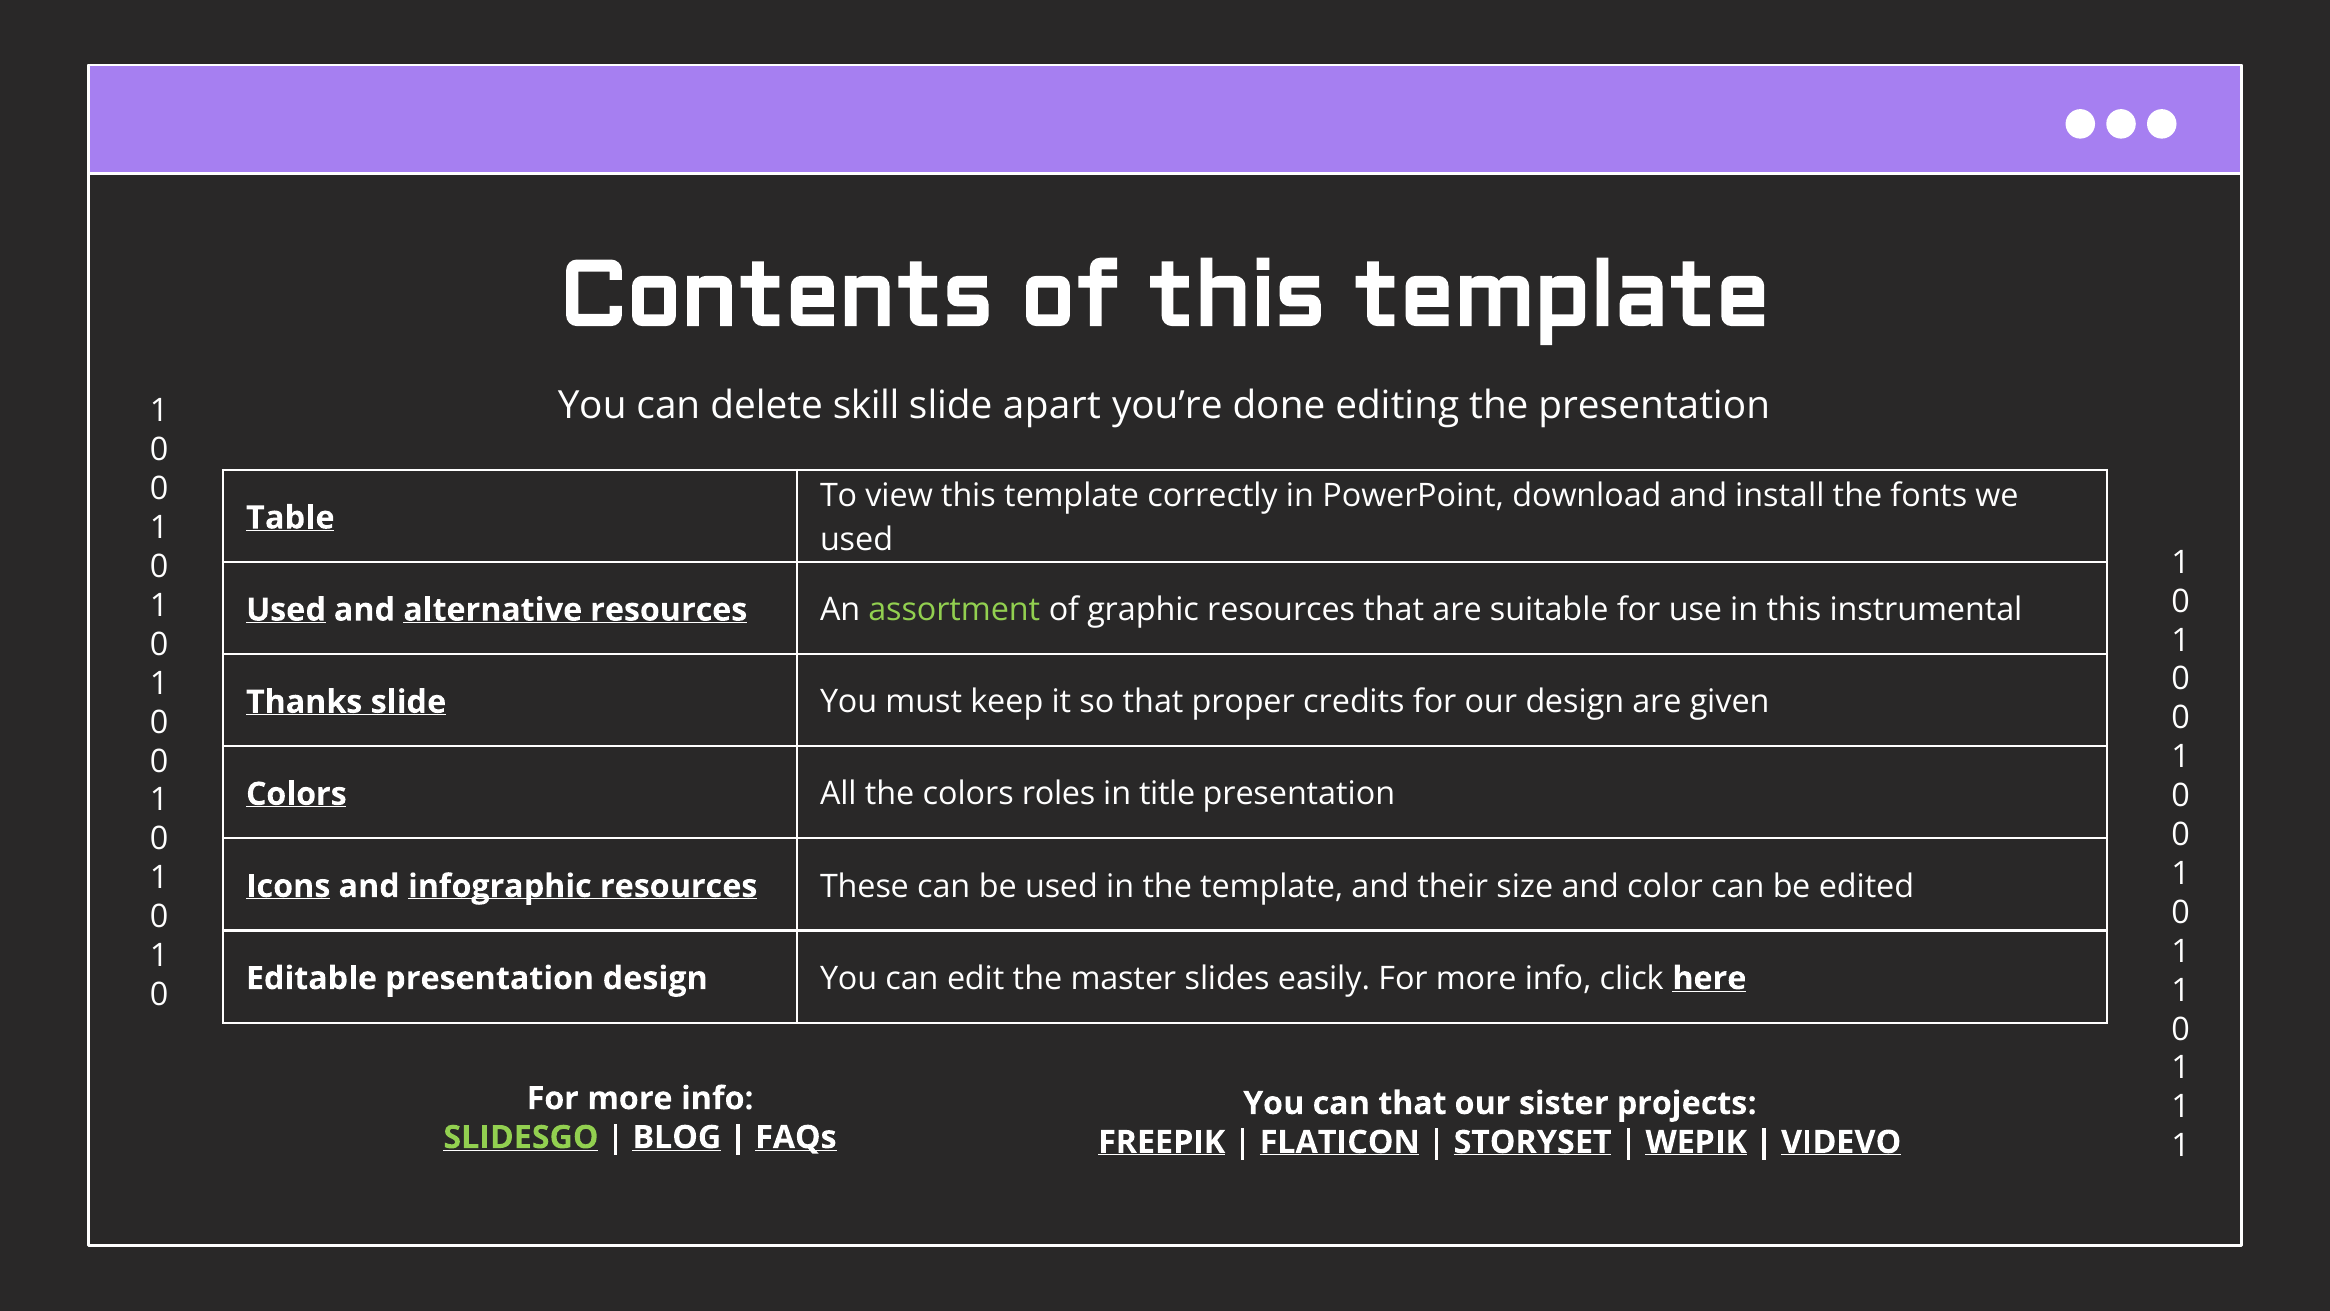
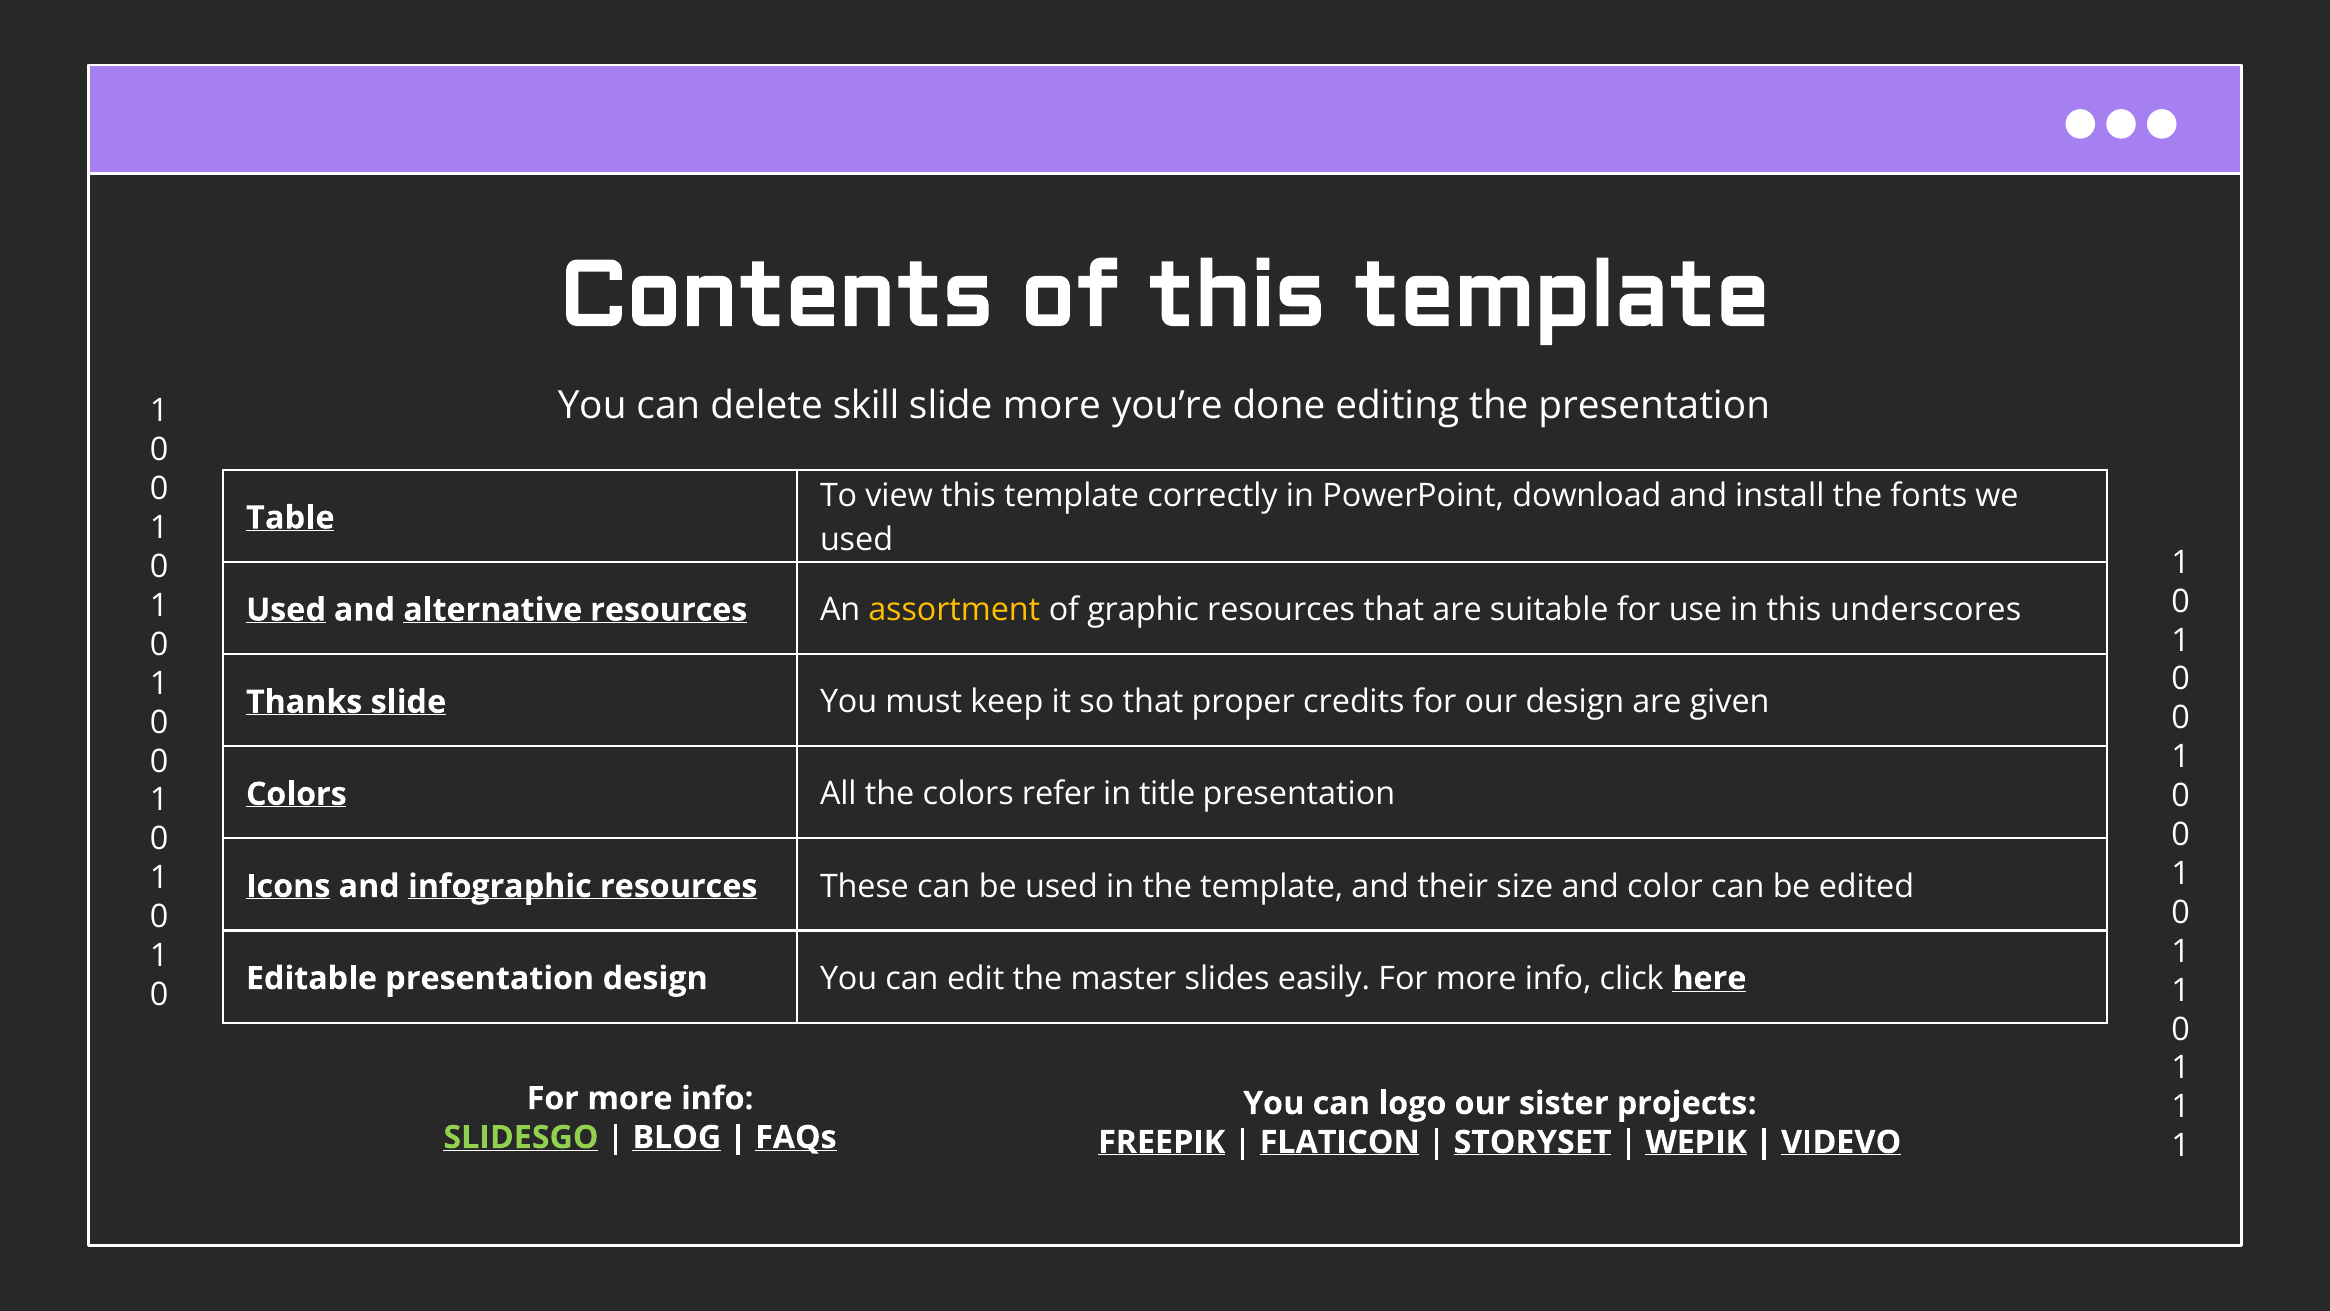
slide apart: apart -> more (1052, 406)
assortment colour: light green -> yellow (954, 610)
instrumental: instrumental -> underscores (1926, 610)
roles: roles -> refer (1059, 794)
can that: that -> logo (1412, 1103)
